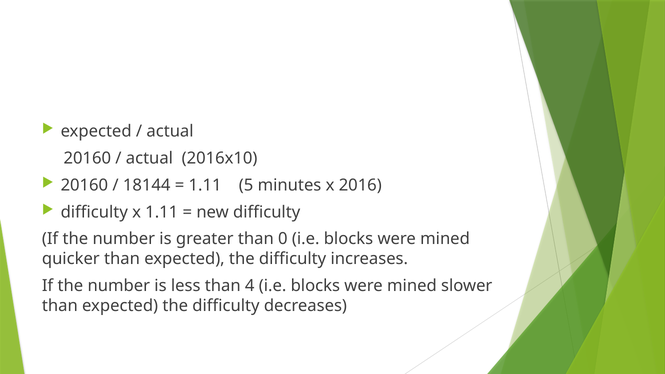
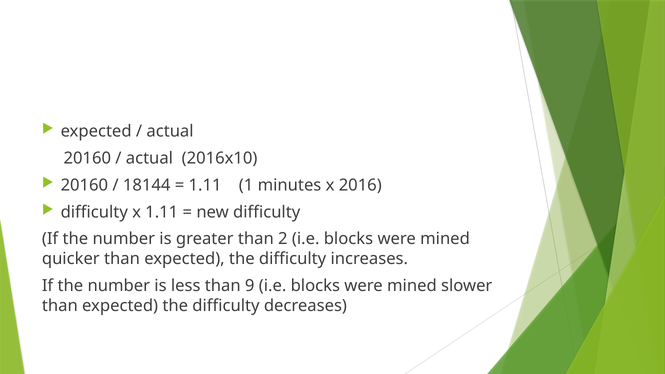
5: 5 -> 1 (246, 185)
0: 0 -> 2 (283, 239)
4: 4 -> 9 (250, 286)
